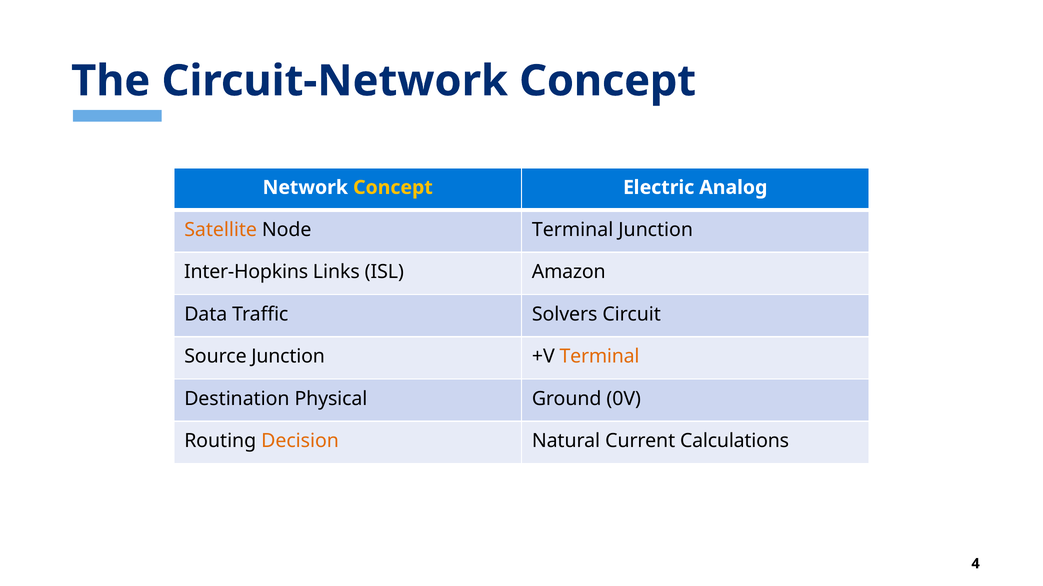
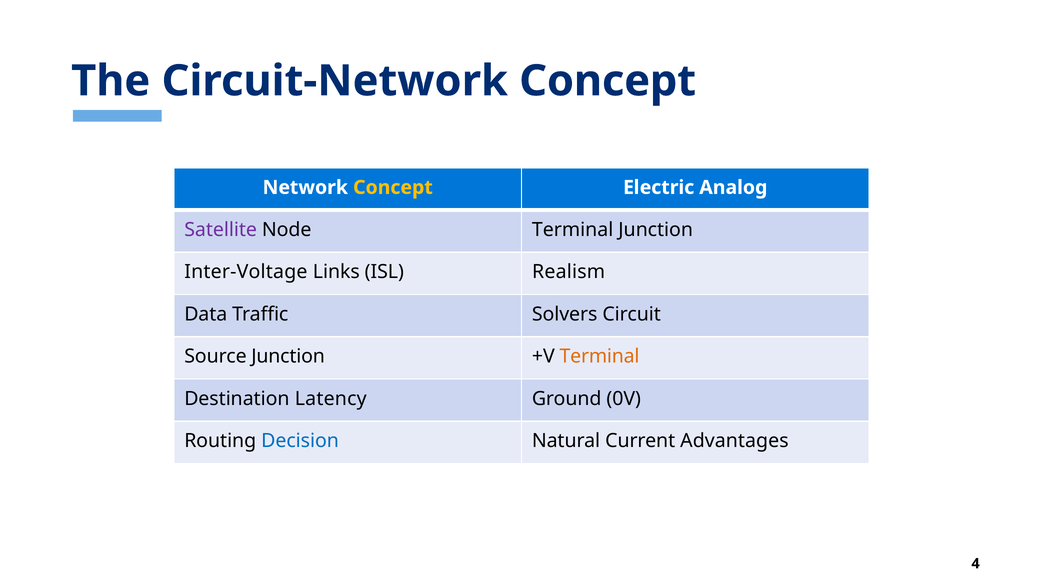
Satellite colour: orange -> purple (221, 230)
Inter-Hopkins: Inter-Hopkins -> Inter-Voltage (246, 272)
Amazon: Amazon -> Realism (569, 272)
Physical: Physical -> Latency (331, 399)
Decision colour: orange -> blue (300, 441)
Calculations: Calculations -> Advantages (734, 441)
